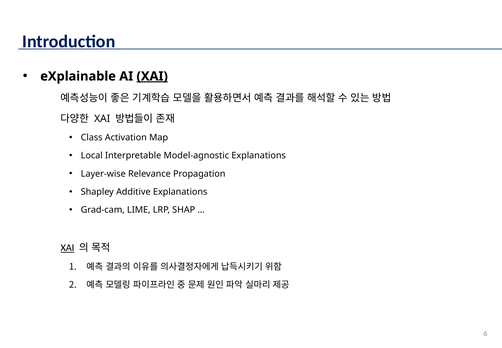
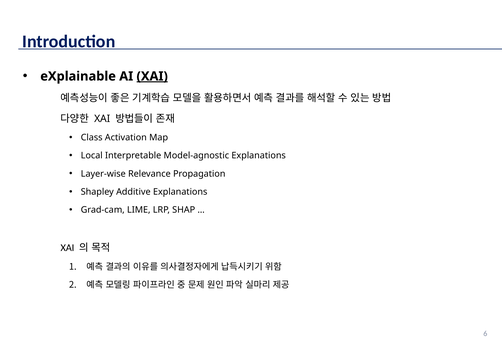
XAI underline: present -> none (67, 248)
